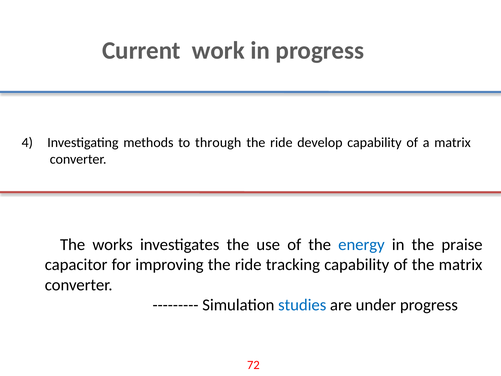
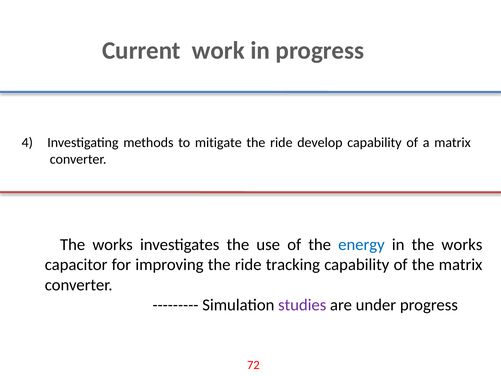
through: through -> mitigate (218, 143)
in the praise: praise -> works (462, 245)
studies colour: blue -> purple (302, 305)
